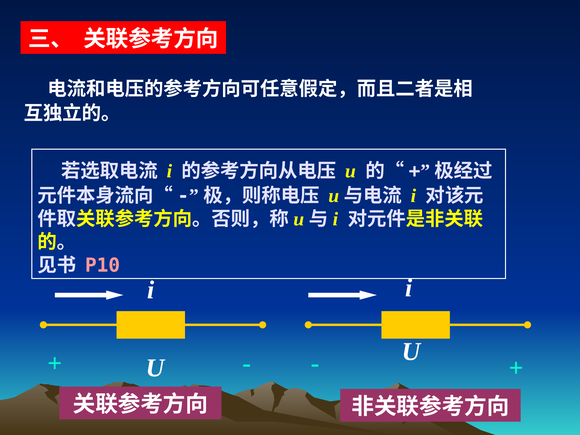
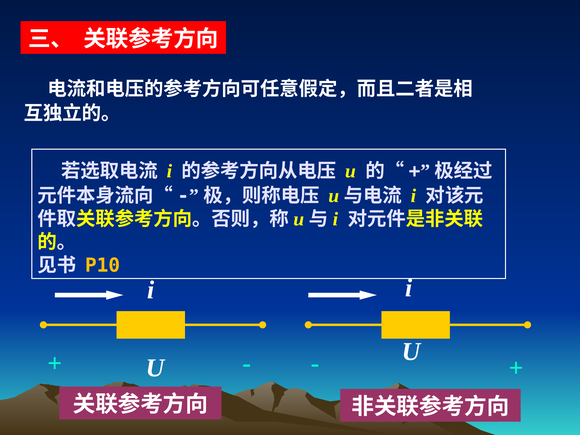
P10 colour: pink -> yellow (103, 265)
